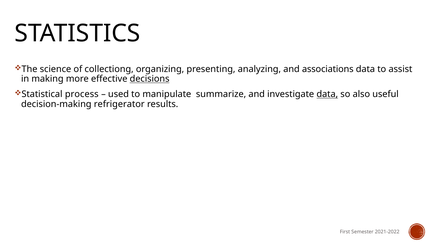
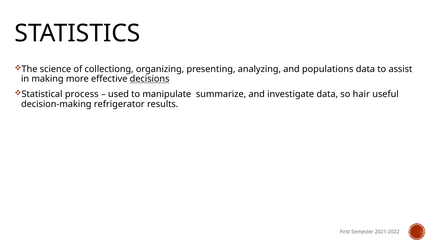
associations: associations -> populations (328, 69)
data underline: present -> none (327, 94)
also: also -> hair (361, 94)
